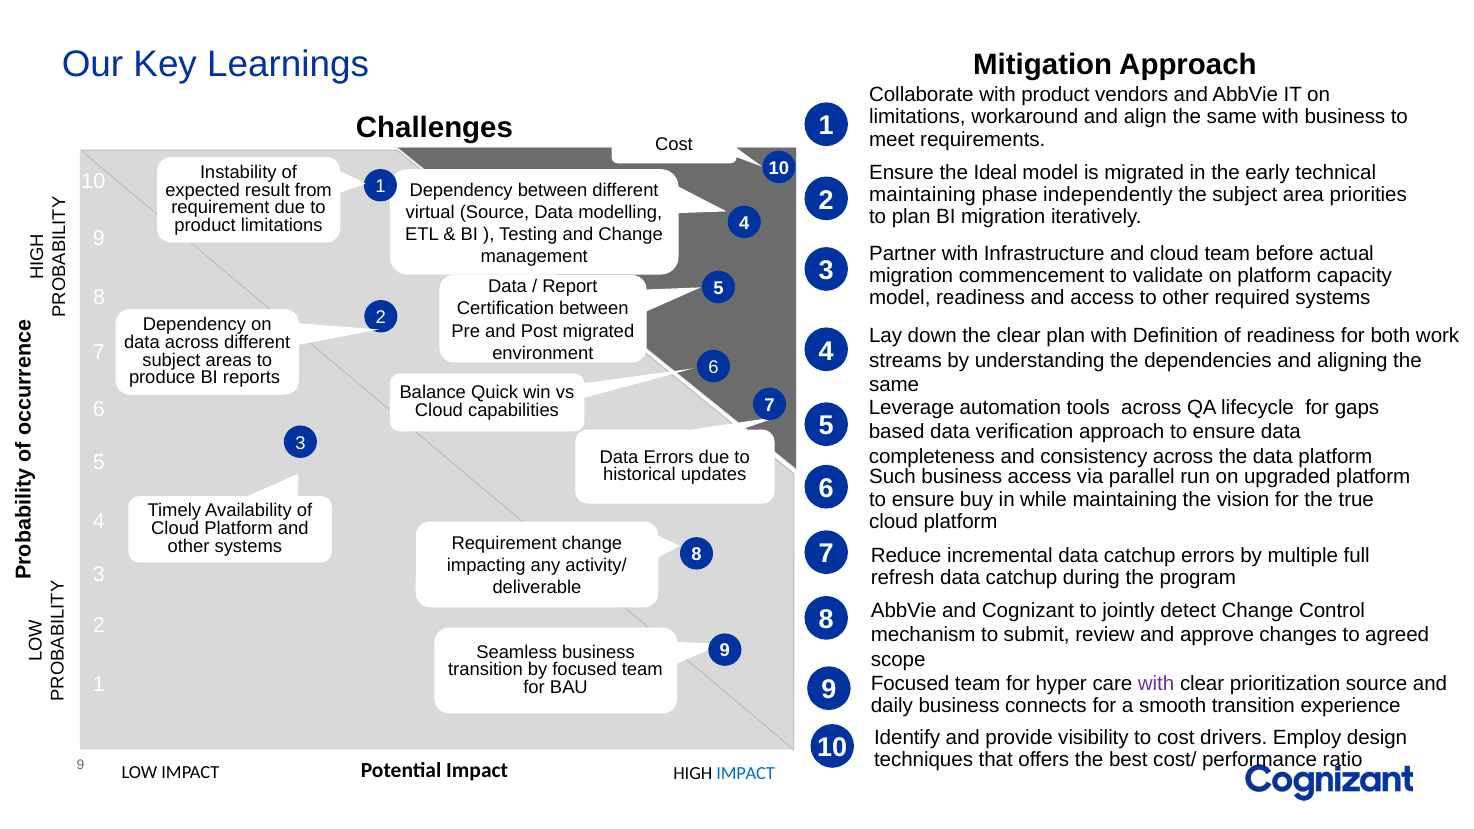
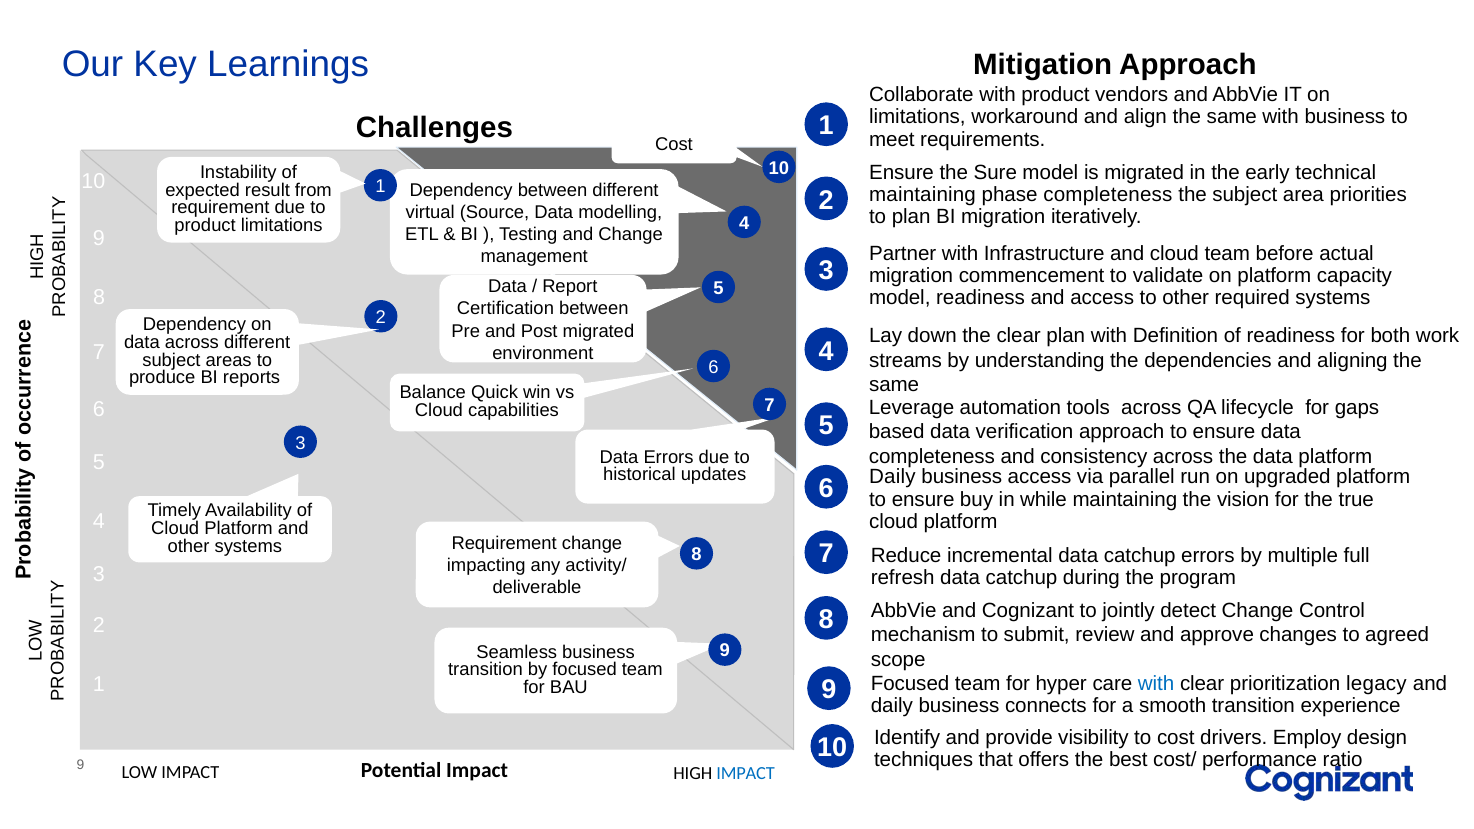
Ideal: Ideal -> Sure (995, 172)
phase independently: independently -> completeness (1108, 194)
Such: Such -> Daily (892, 477)
with colour: purple -> blue (1156, 684)
prioritization source: source -> legacy (1376, 684)
